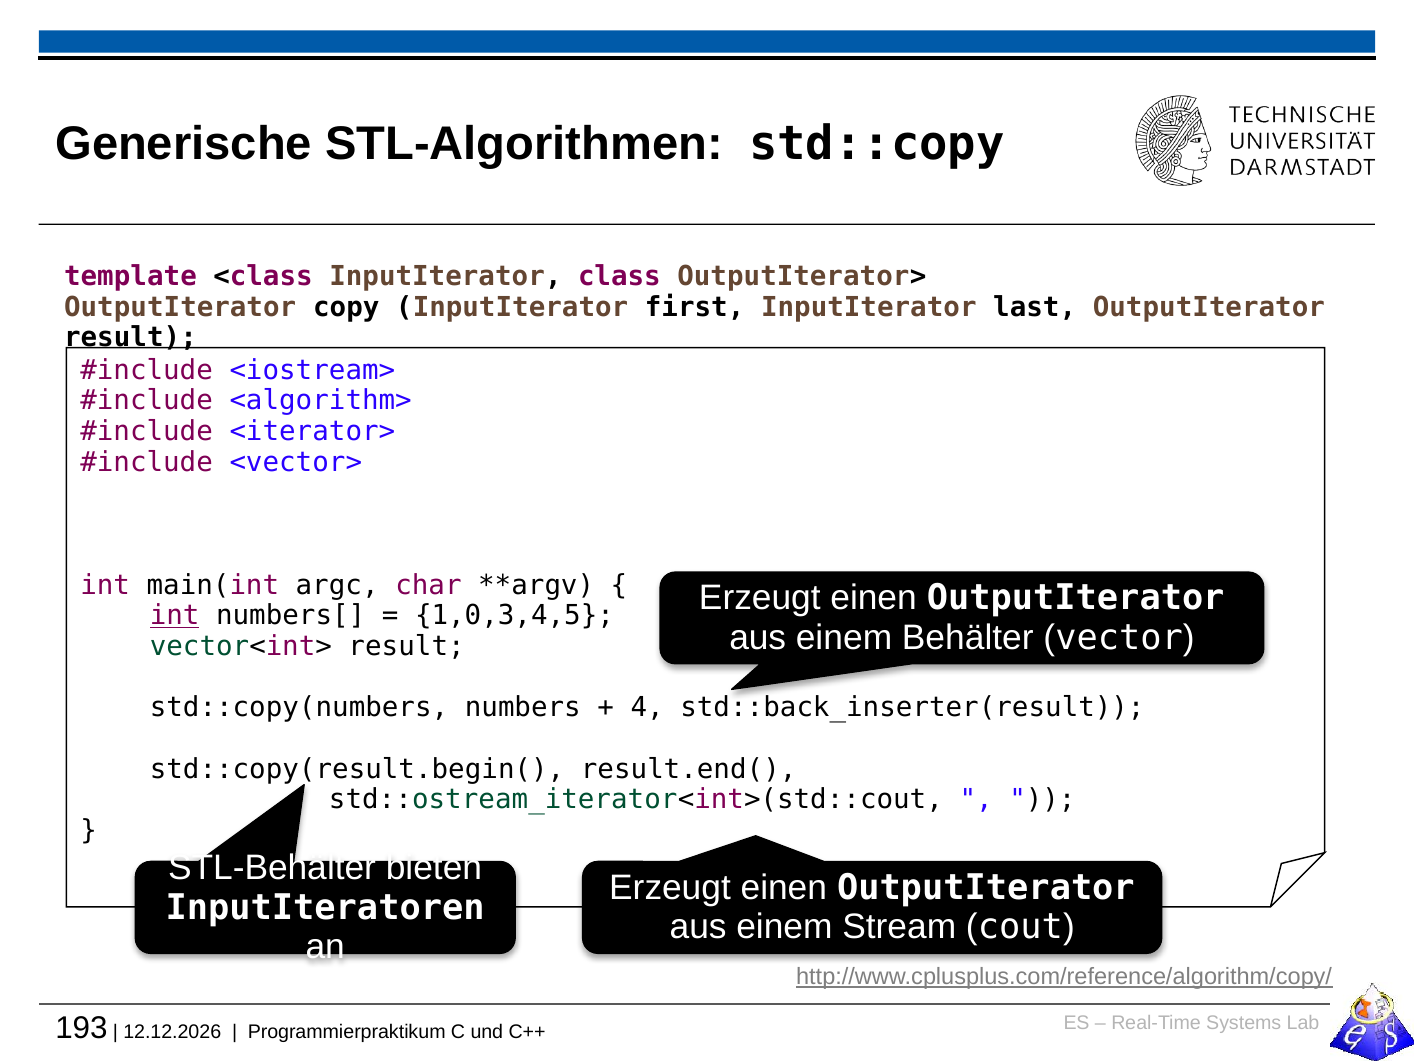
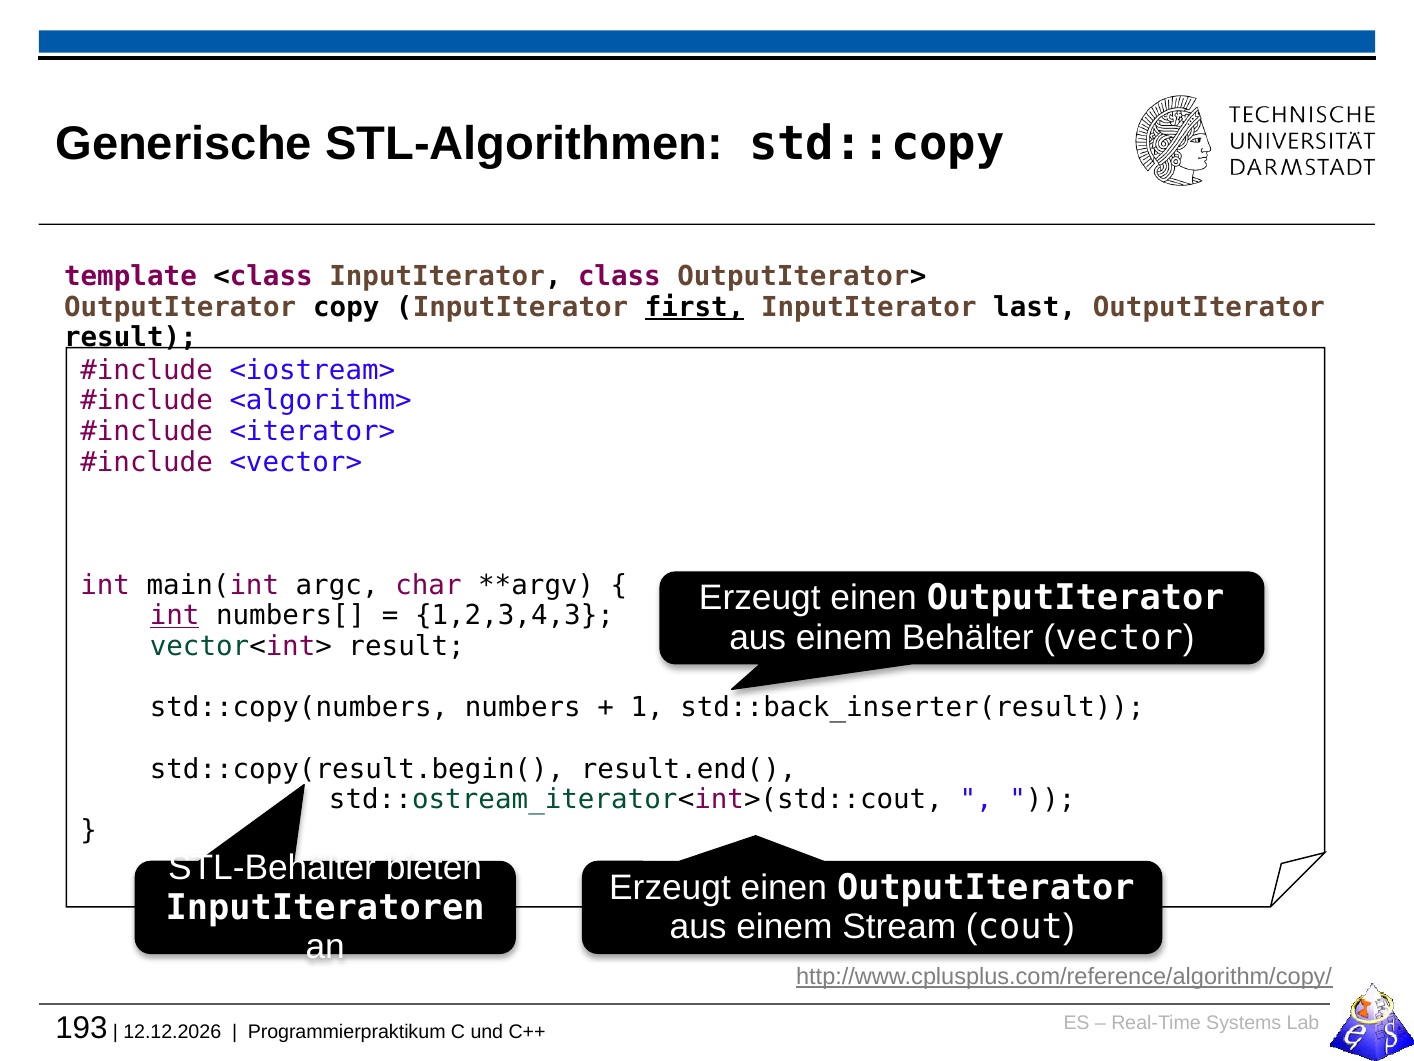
first underline: none -> present (695, 307)
1,0,3,4,5: 1,0,3,4,5 -> 1,2,3,4,3 (514, 615)
4: 4 -> 1 (647, 707)
